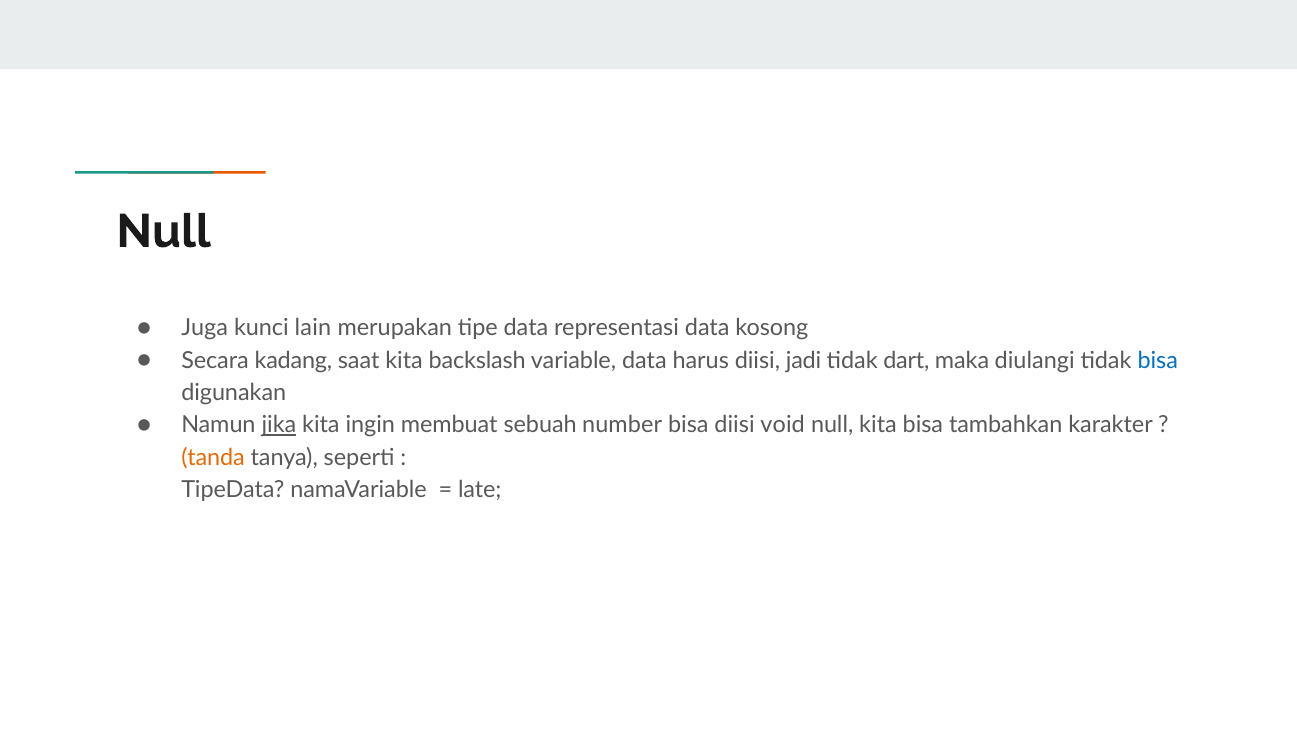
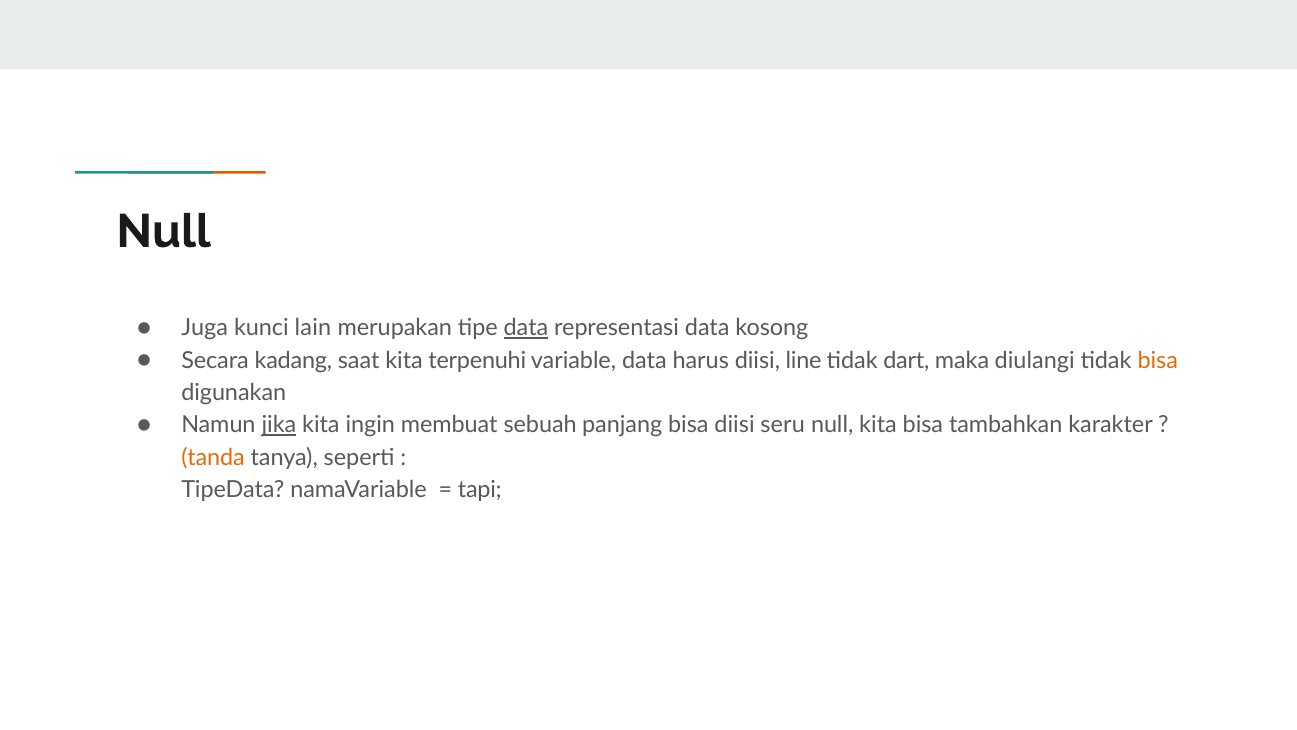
data underline: none -> present (526, 328)
backslash: backslash -> terpenuhi (477, 360)
jadi: jadi -> line (804, 360)
bisa colour: blue -> orange (1158, 360)
number: number -> panjang (622, 425)
void: void -> seru (783, 425)
late: late -> tapi (480, 489)
